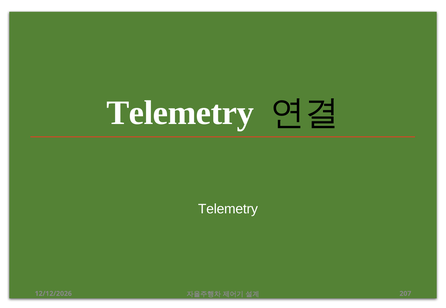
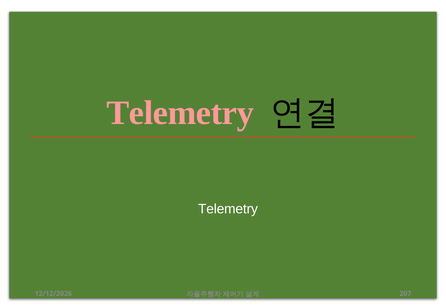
Telemetry colour: white -> pink (180, 113)
